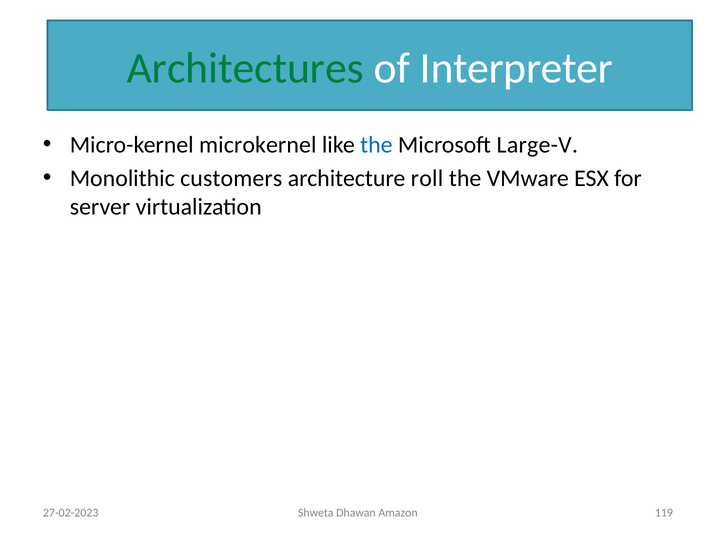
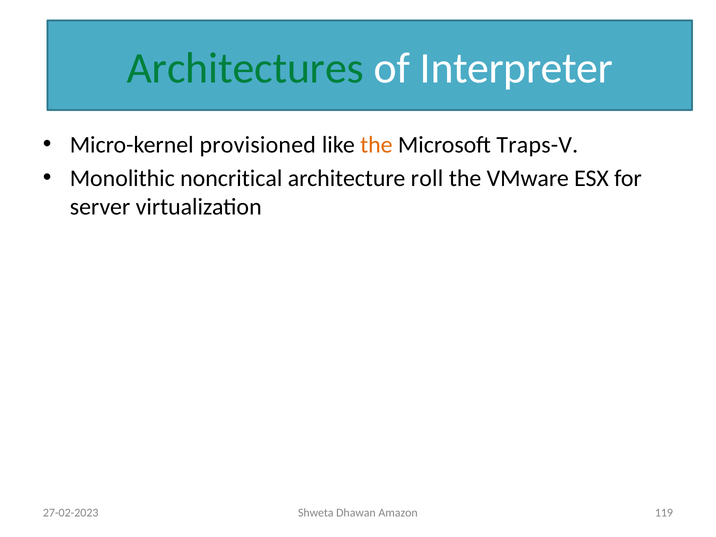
microkernel: microkernel -> provisioned (258, 145)
the colour: blue -> orange (376, 145)
Large-V: Large-V -> Traps-V (537, 145)
customers: customers -> noncritical (231, 178)
